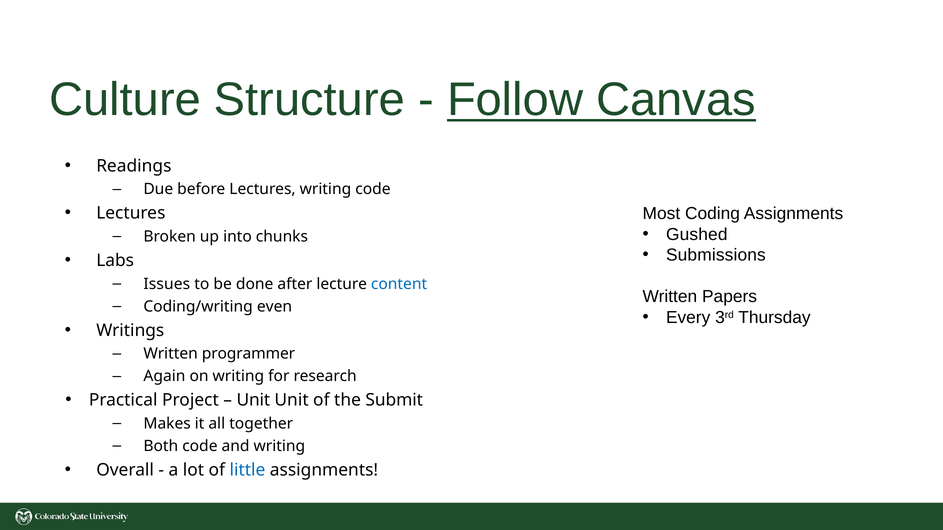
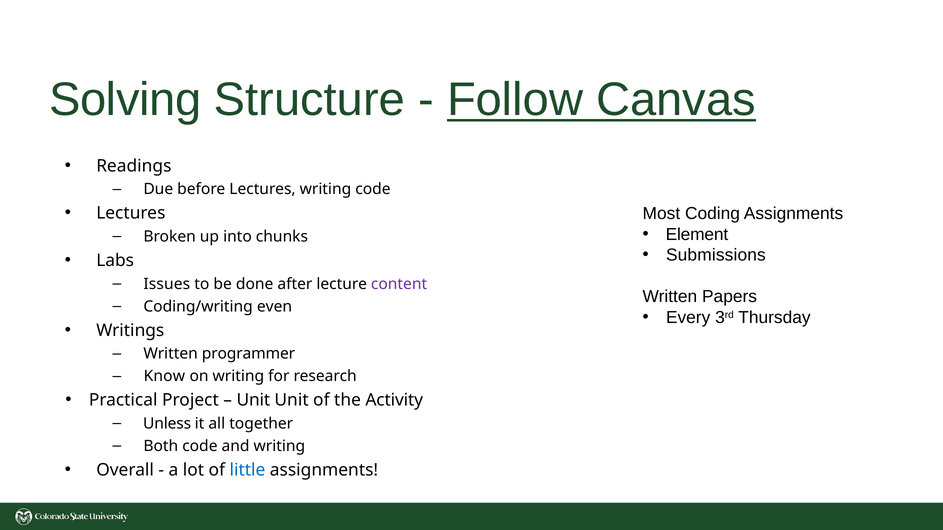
Culture: Culture -> Solving (125, 100)
Gushed: Gushed -> Element (697, 235)
content colour: blue -> purple (399, 284)
Again: Again -> Know (164, 377)
Submit: Submit -> Activity (394, 401)
Makes: Makes -> Unless (167, 424)
